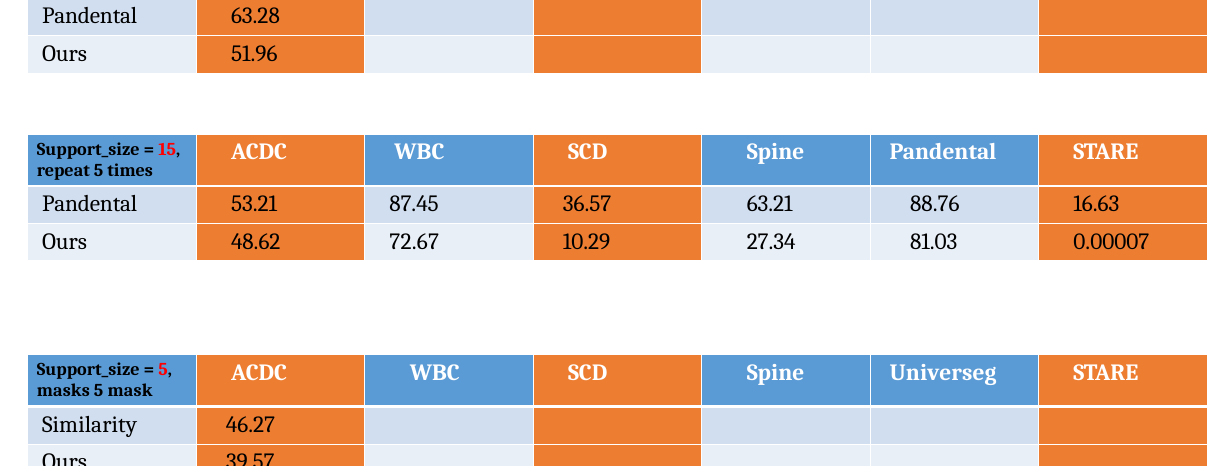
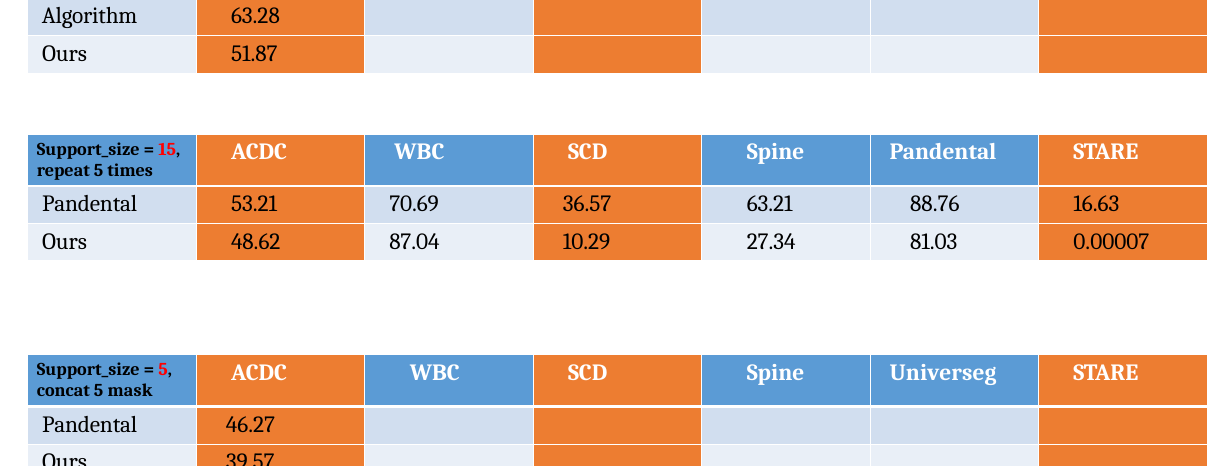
Pandental: Pandental -> Algorithm (90, 16)
51.96: 51.96 -> 51.87 (254, 54)
87.45: 87.45 -> 70.69 (414, 204)
72.67: 72.67 -> 87.04 (414, 242)
masks: masks -> concat (63, 391)
Similarity: Similarity -> Pandental (90, 425)
